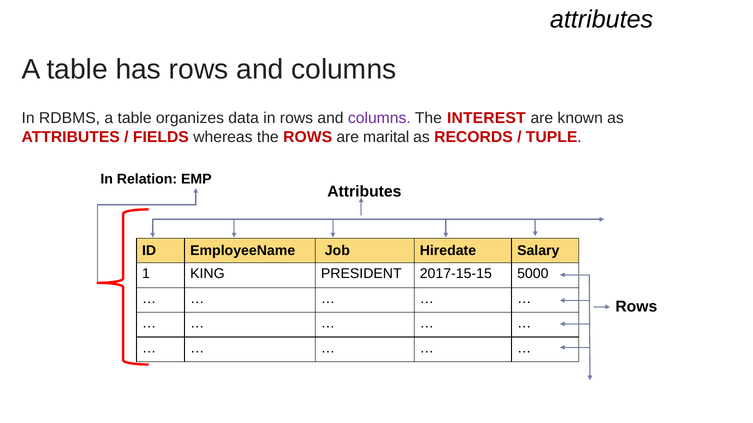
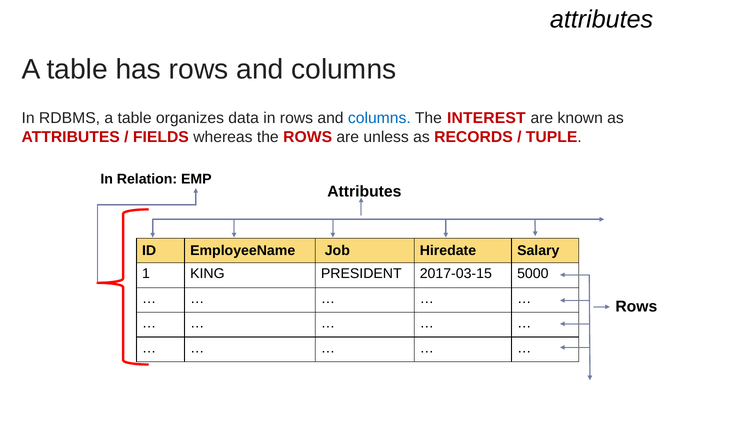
columns colour: purple -> blue (379, 118)
marital: marital -> unless (386, 137)
2017-15-15: 2017-15-15 -> 2017-03-15 (456, 274)
